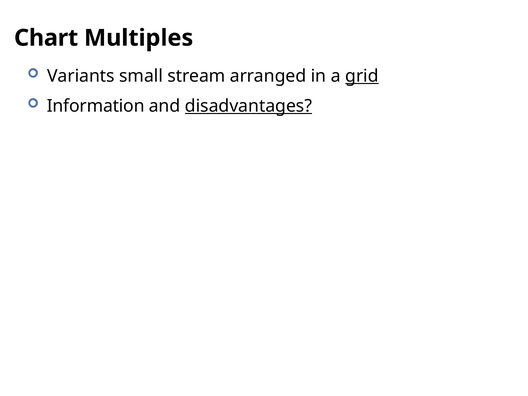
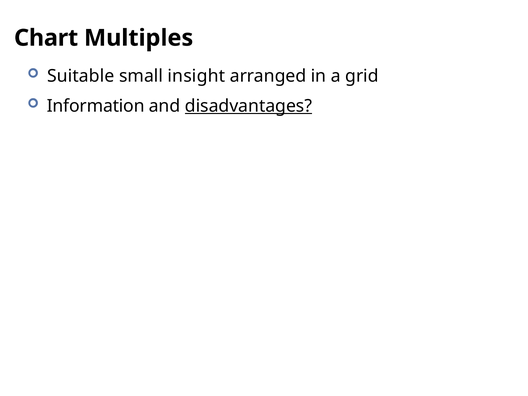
Variants: Variants -> Suitable (81, 76)
stream: stream -> insight (196, 76)
grid underline: present -> none (362, 76)
